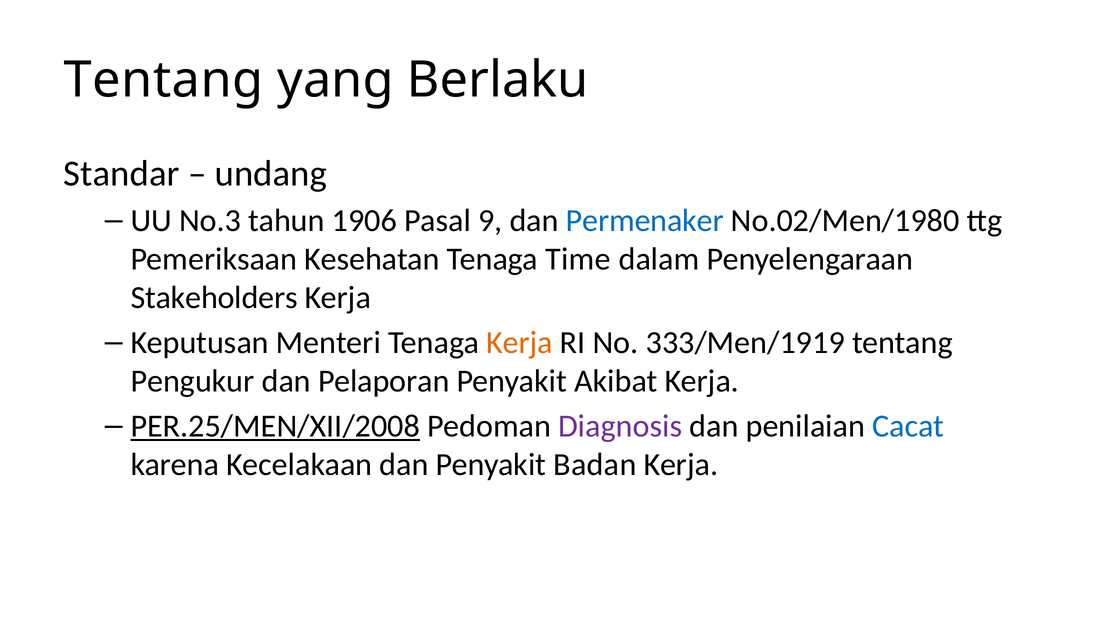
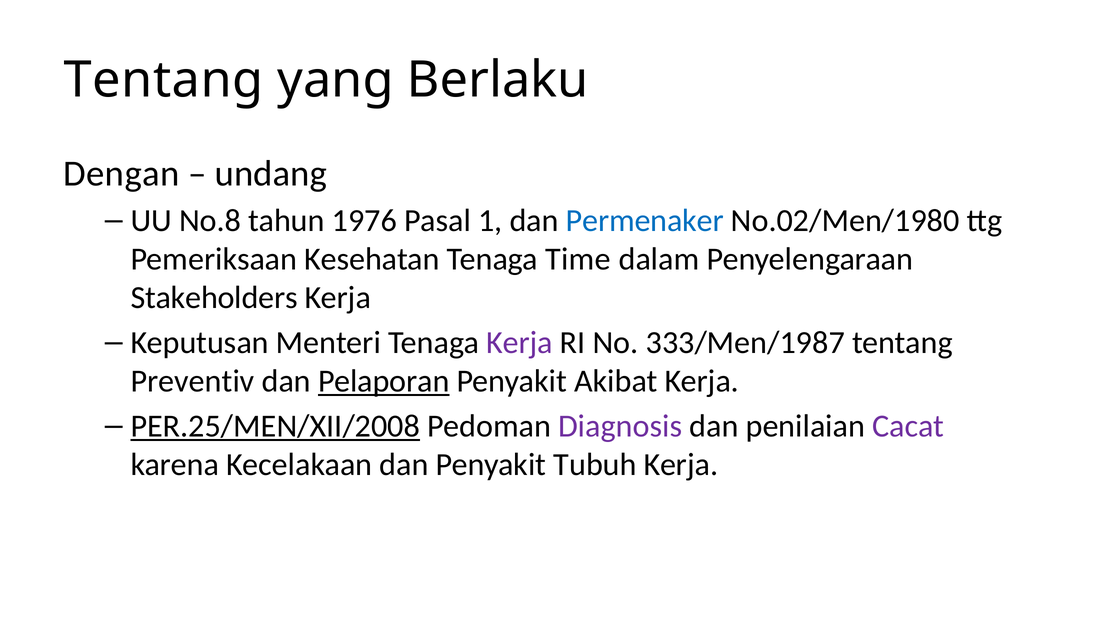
Standar: Standar -> Dengan (121, 174)
No.3: No.3 -> No.8 (210, 221)
1906: 1906 -> 1976 (364, 221)
9: 9 -> 1 (490, 221)
Kerja colour: orange -> purple (520, 343)
333/Men/1919: 333/Men/1919 -> 333/Men/1987 (745, 343)
Pengukur: Pengukur -> Preventiv (193, 382)
Pelaporan underline: none -> present (384, 382)
Cacat colour: blue -> purple (908, 427)
Badan: Badan -> Tubuh (595, 465)
